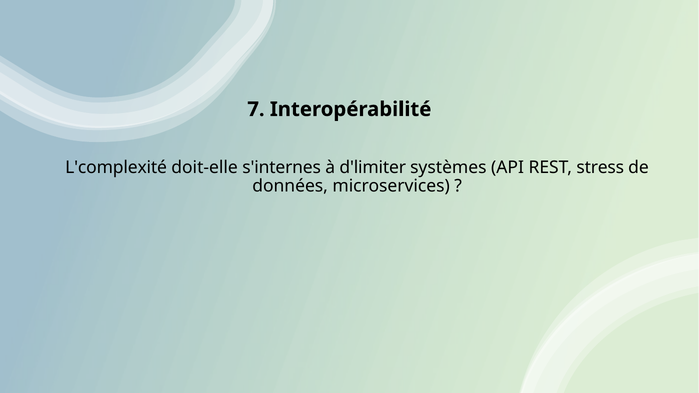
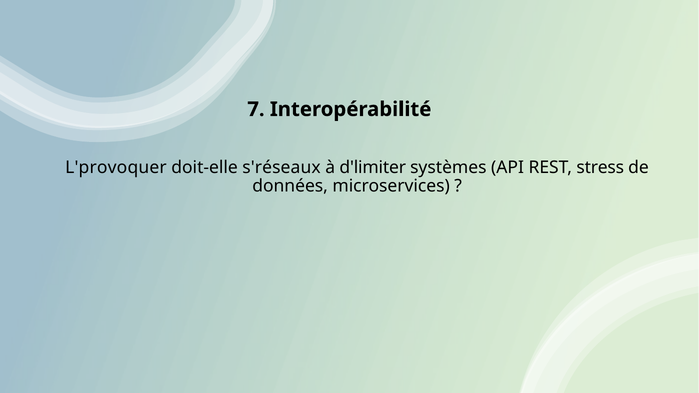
L'complexité: L'complexité -> L'provoquer (116, 167)
s'internes: s'internes -> s'réseaux (281, 167)
